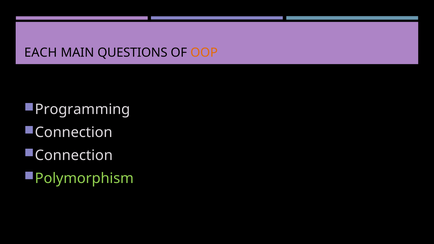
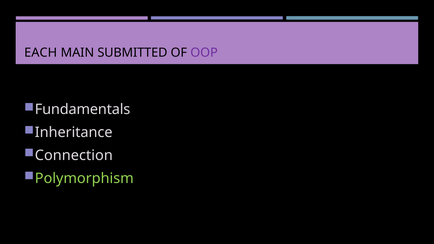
QUESTIONS: QUESTIONS -> SUBMITTED (132, 53)
OOP colour: orange -> purple (204, 53)
Programming: Programming -> Fundamentals (83, 110)
Connection: Connection -> Inheritance (74, 133)
